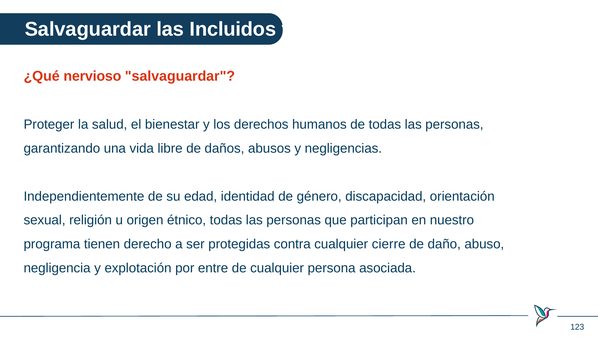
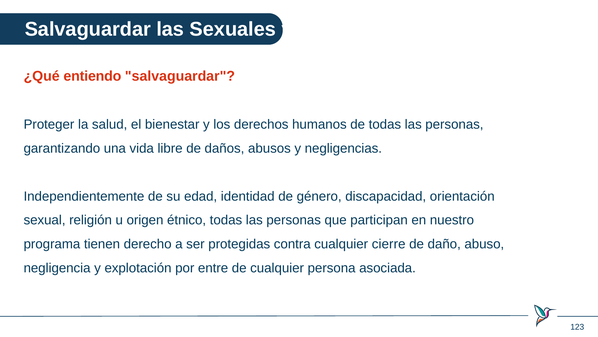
Incluidos: Incluidos -> Sexuales (233, 29)
nervioso: nervioso -> entiendo (92, 76)
